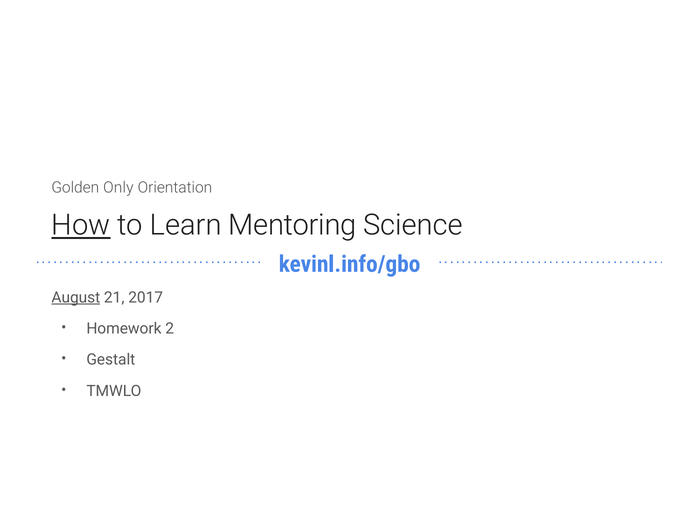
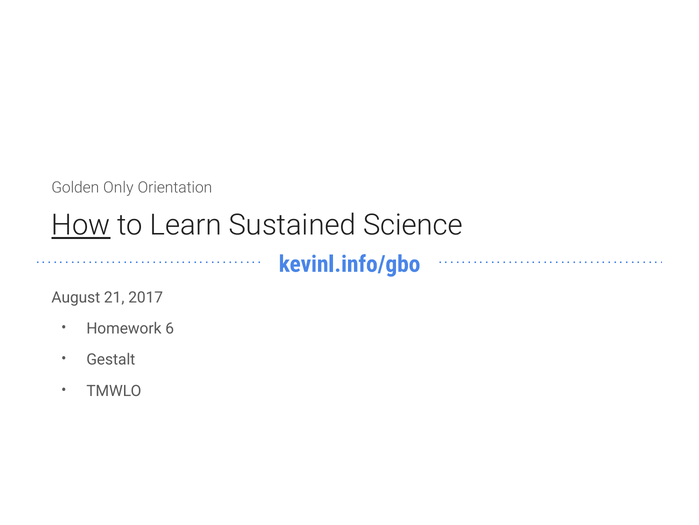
Mentoring: Mentoring -> Sustained (292, 225)
August underline: present -> none (76, 297)
2: 2 -> 6 (170, 328)
